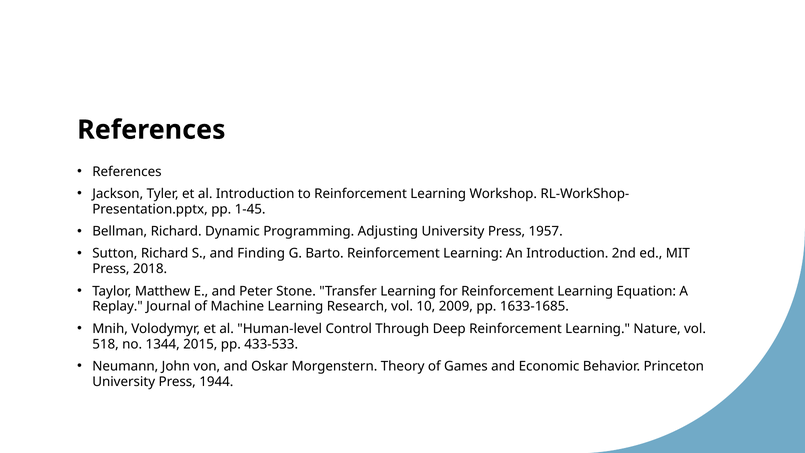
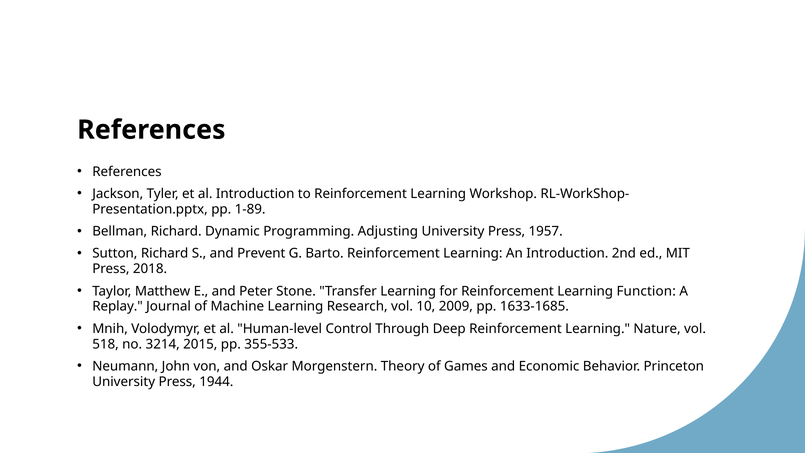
1-45: 1-45 -> 1-89 (250, 209)
Finding: Finding -> Prevent (261, 253)
Equation: Equation -> Function (646, 291)
1344: 1344 -> 3214 (163, 344)
433-533: 433-533 -> 355-533 (271, 344)
